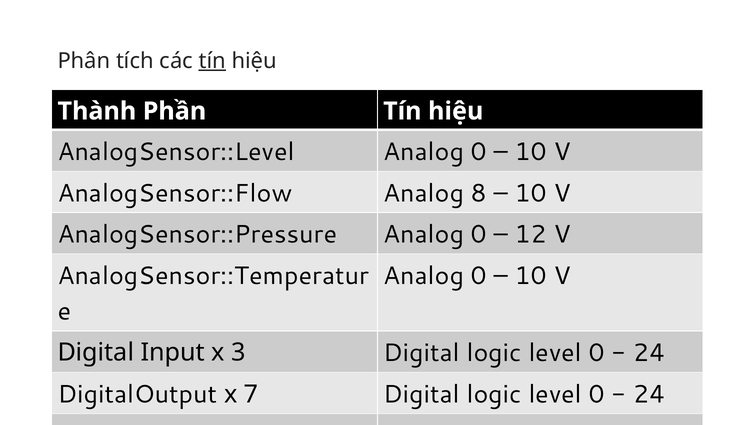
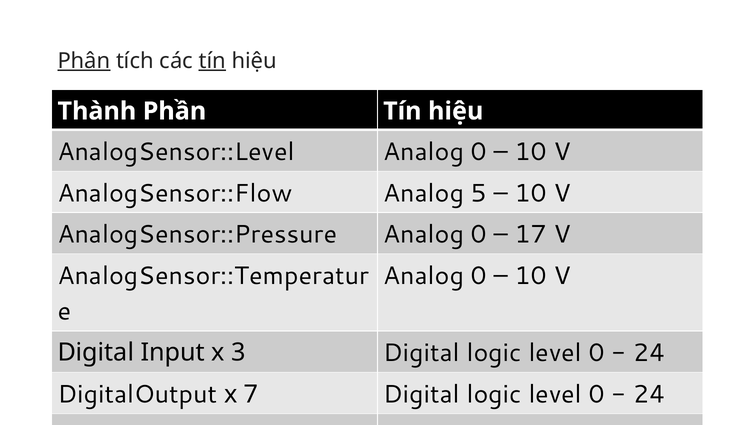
Phân underline: none -> present (84, 61)
8: 8 -> 5 (479, 193)
12: 12 -> 17 (531, 234)
